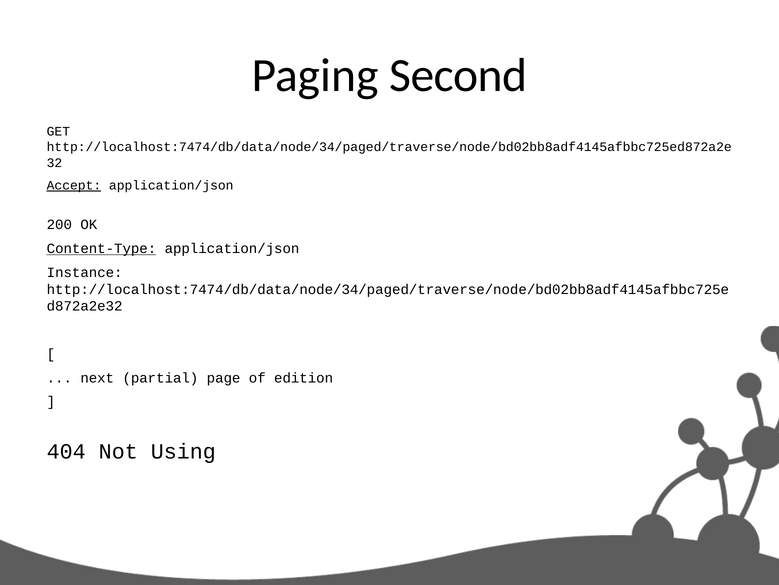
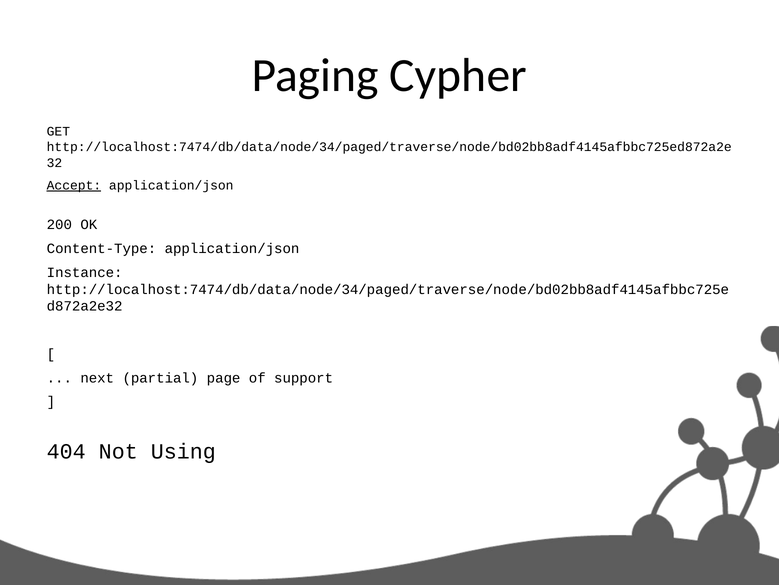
Second: Second -> Cypher (458, 75)
Content-Type underline: present -> none (101, 248)
edition: edition -> support (304, 377)
